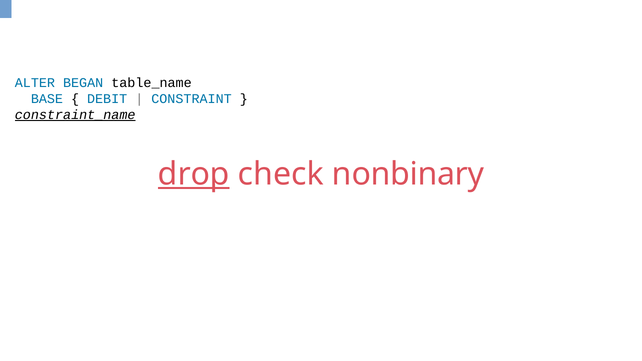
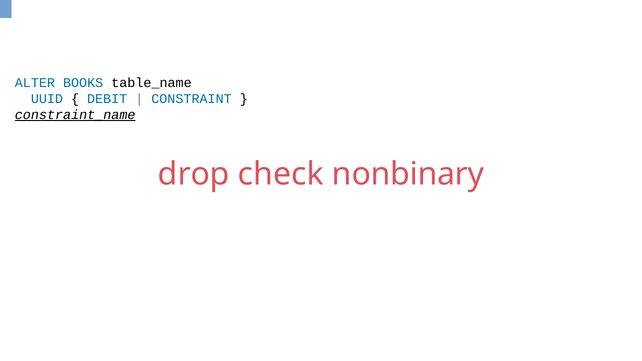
BEGAN: BEGAN -> BOOKS (83, 83)
BASE: BASE -> UUID (47, 99)
drop underline: present -> none (194, 174)
